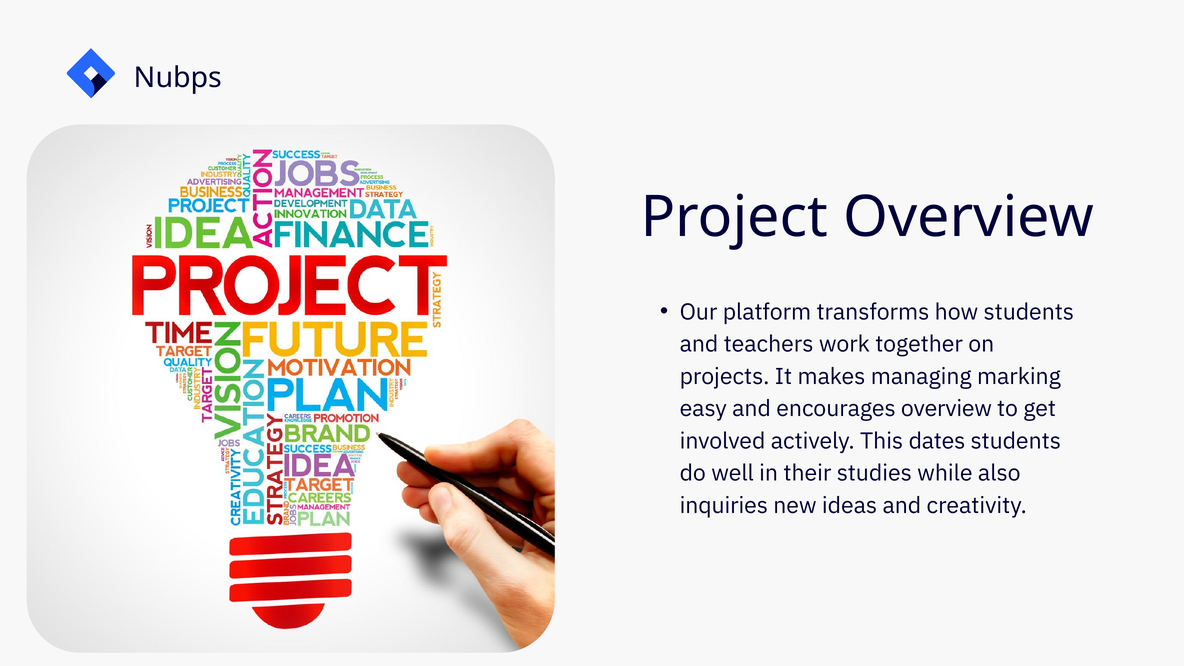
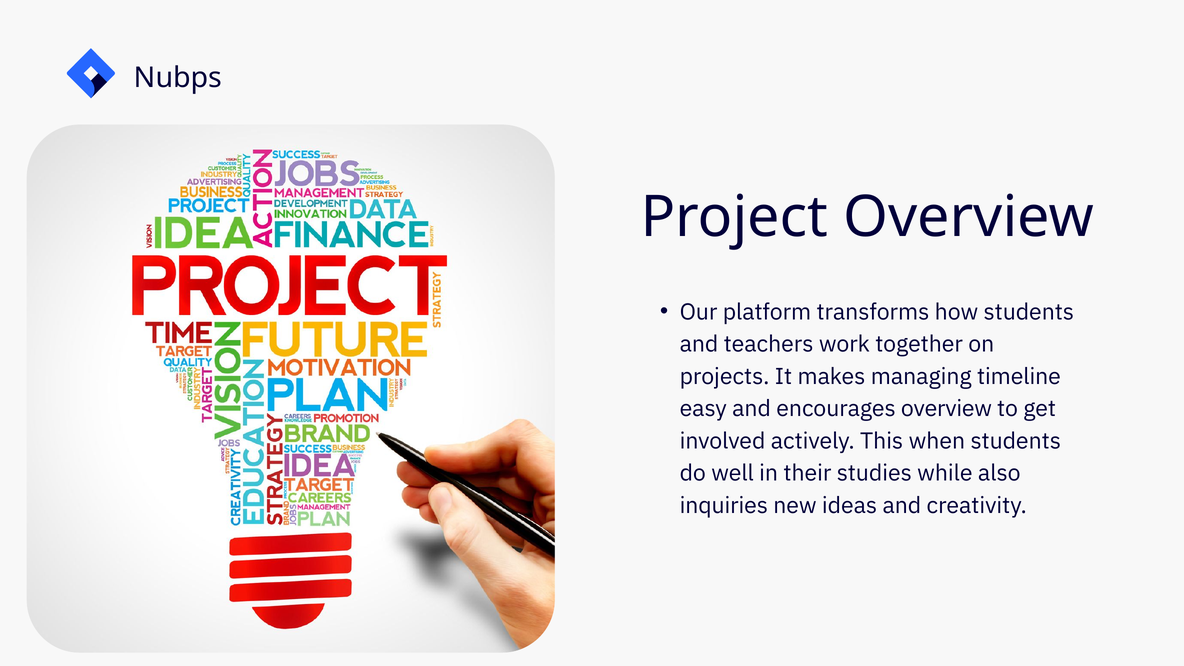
marking: marking -> timeline (1019, 377)
dates: dates -> when (937, 441)
